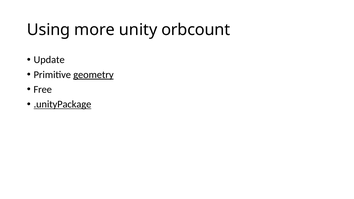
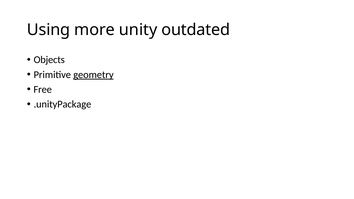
orbcount: orbcount -> outdated (196, 30)
Update: Update -> Objects (49, 60)
.unityPackage underline: present -> none (62, 104)
